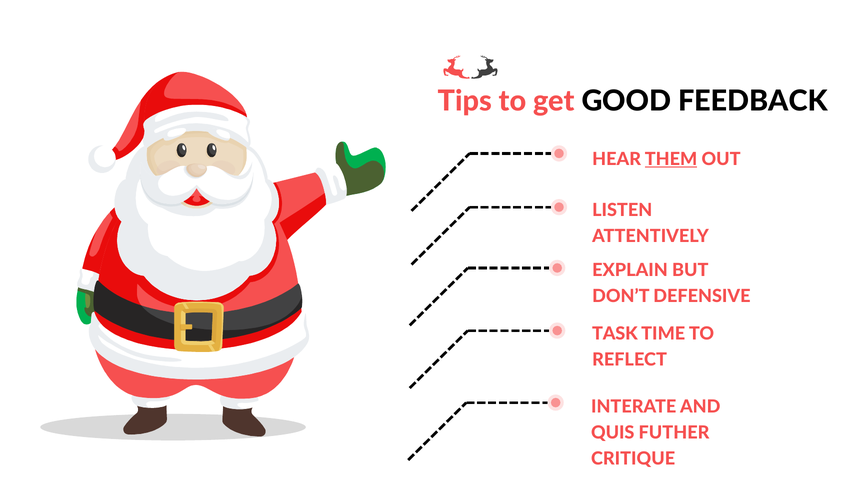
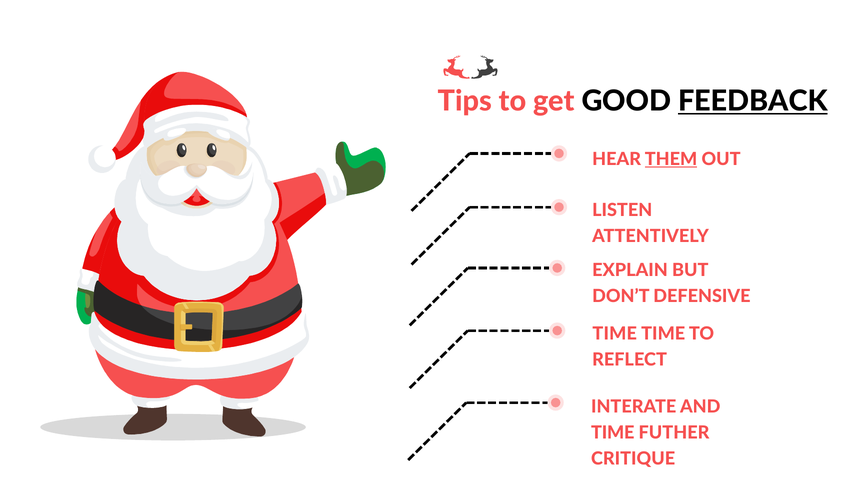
FEEDBACK underline: none -> present (753, 101)
TASK: TASK -> TIME (615, 333)
QUIS: QUIS -> TIME (613, 433)
